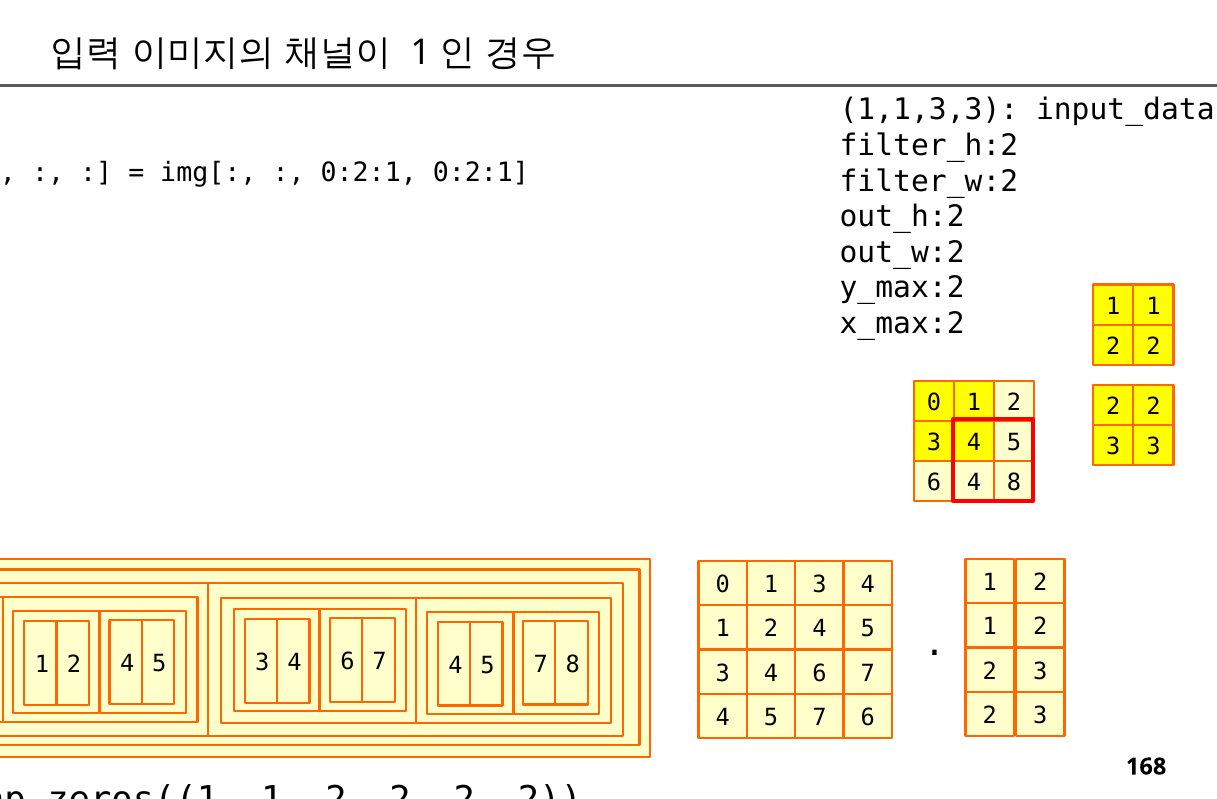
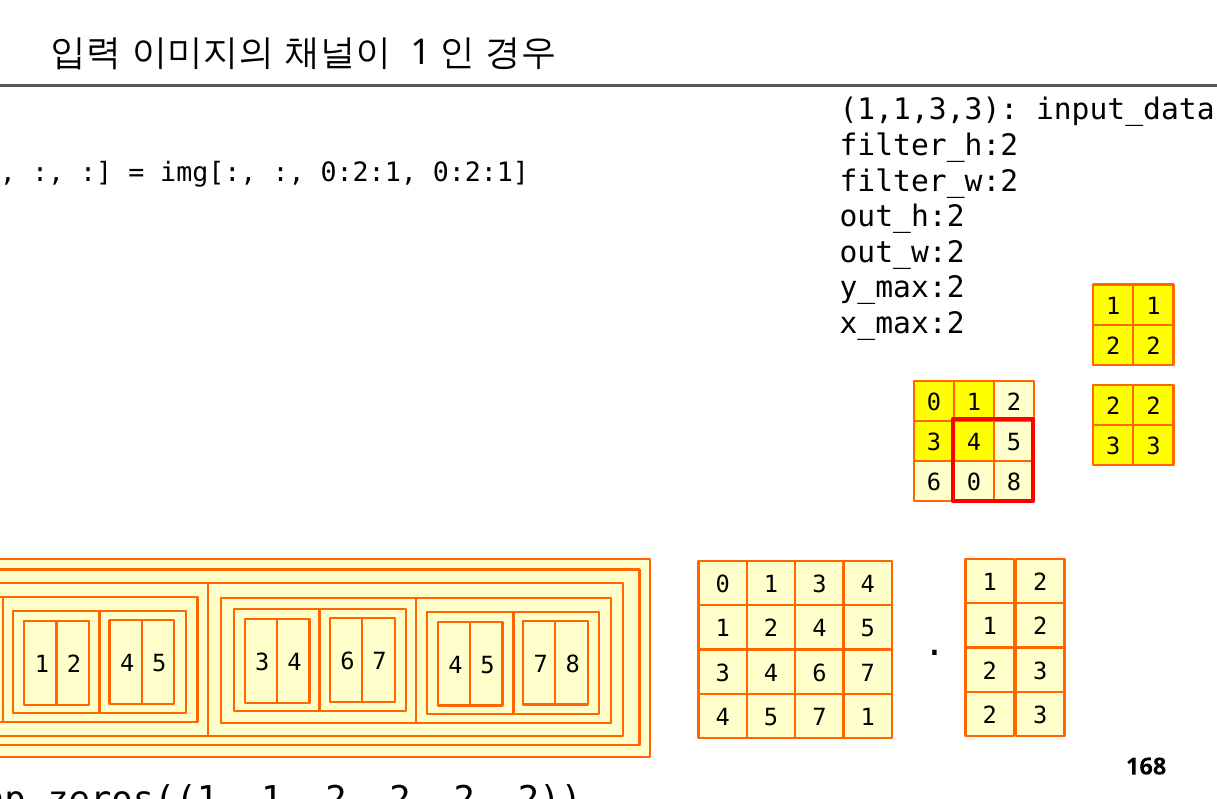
6 4: 4 -> 0 (974, 483)
7 6: 6 -> 1 (868, 718)
